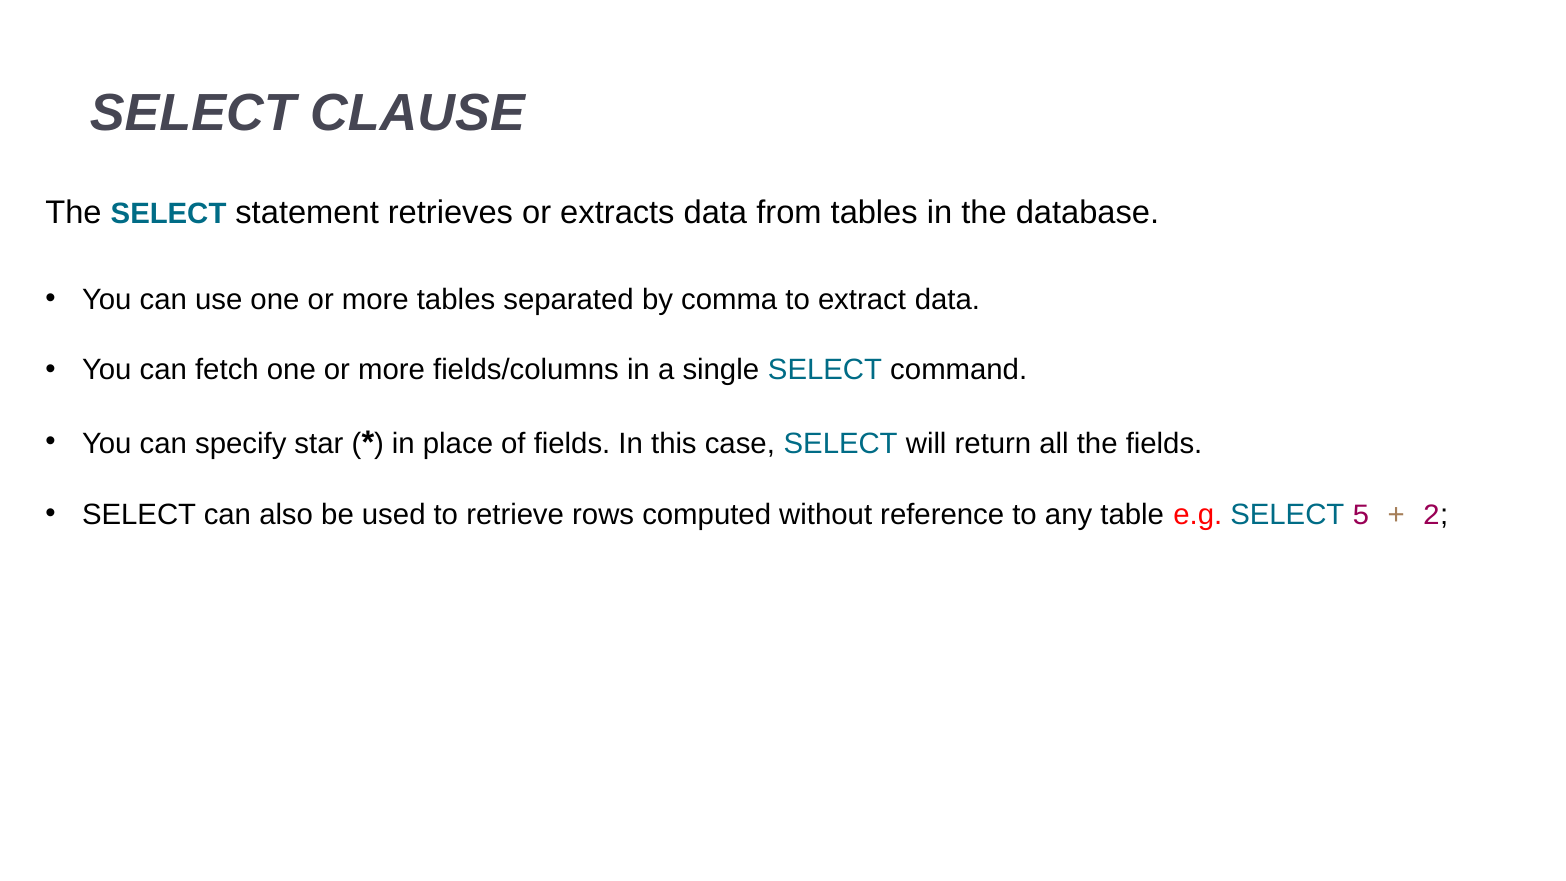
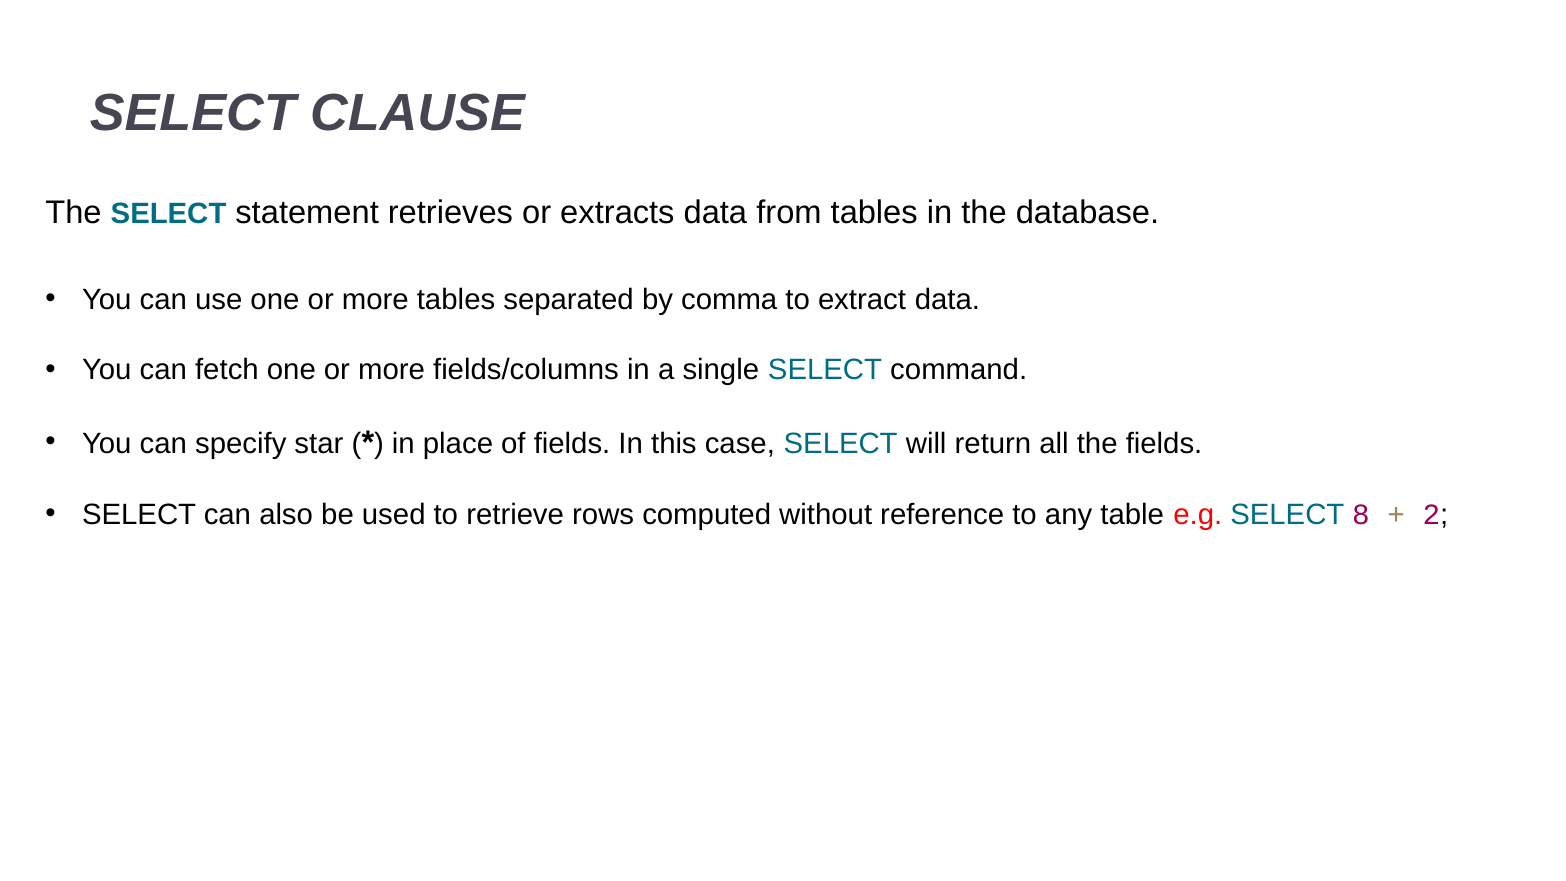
5: 5 -> 8 (1361, 515)
